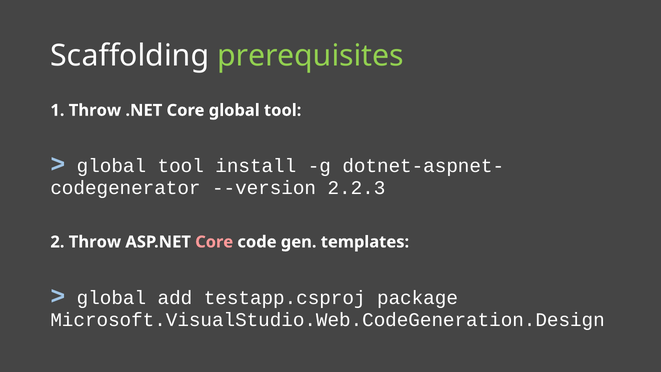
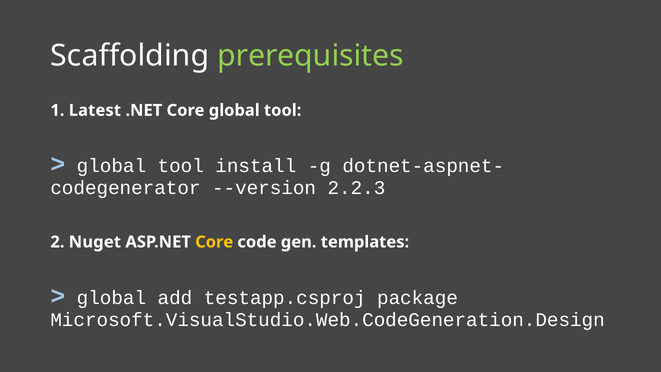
1 Throw: Throw -> Latest (95, 110)
2 Throw: Throw -> Nuget (95, 242)
Core colour: pink -> yellow (214, 242)
